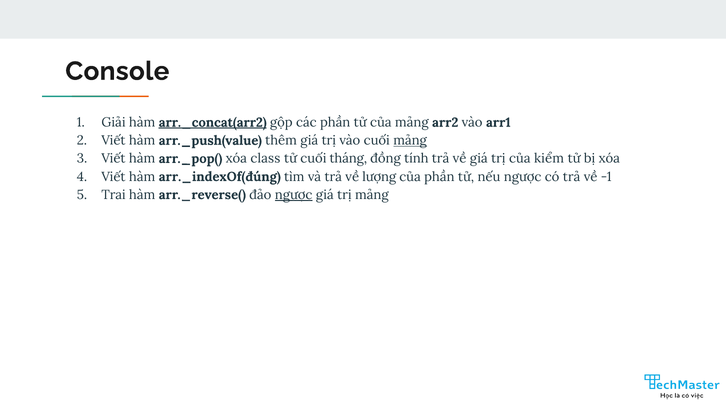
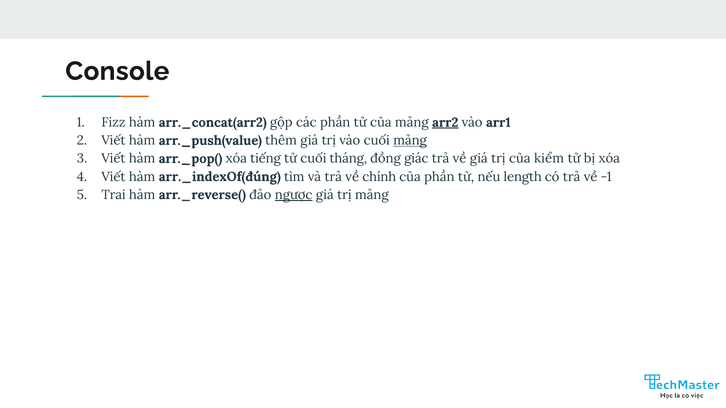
Giải: Giải -> Fizz (114, 123)
arr._concat(arr2 underline: present -> none (213, 123)
arr2 underline: none -> present (445, 123)
class: class -> tiếng (266, 159)
tính: tính -> giác (416, 159)
lượng: lượng -> chính (379, 177)
nếu ngược: ngược -> length (523, 177)
